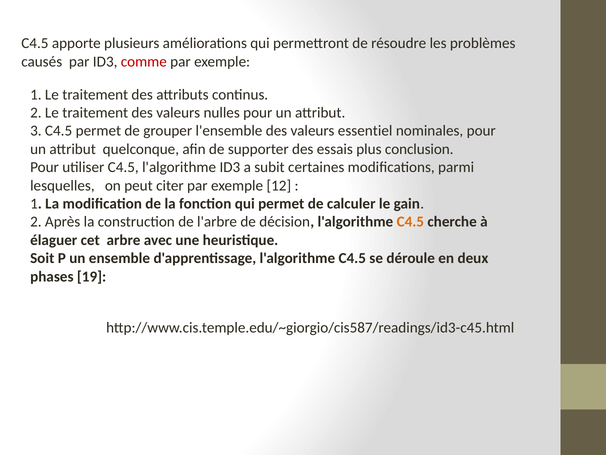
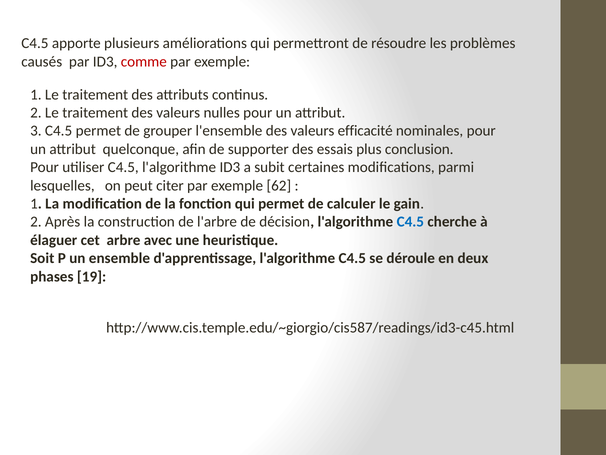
essentiel: essentiel -> efficacité (365, 131)
12: 12 -> 62 (279, 185)
C4.5 colour: orange -> blue (410, 222)
